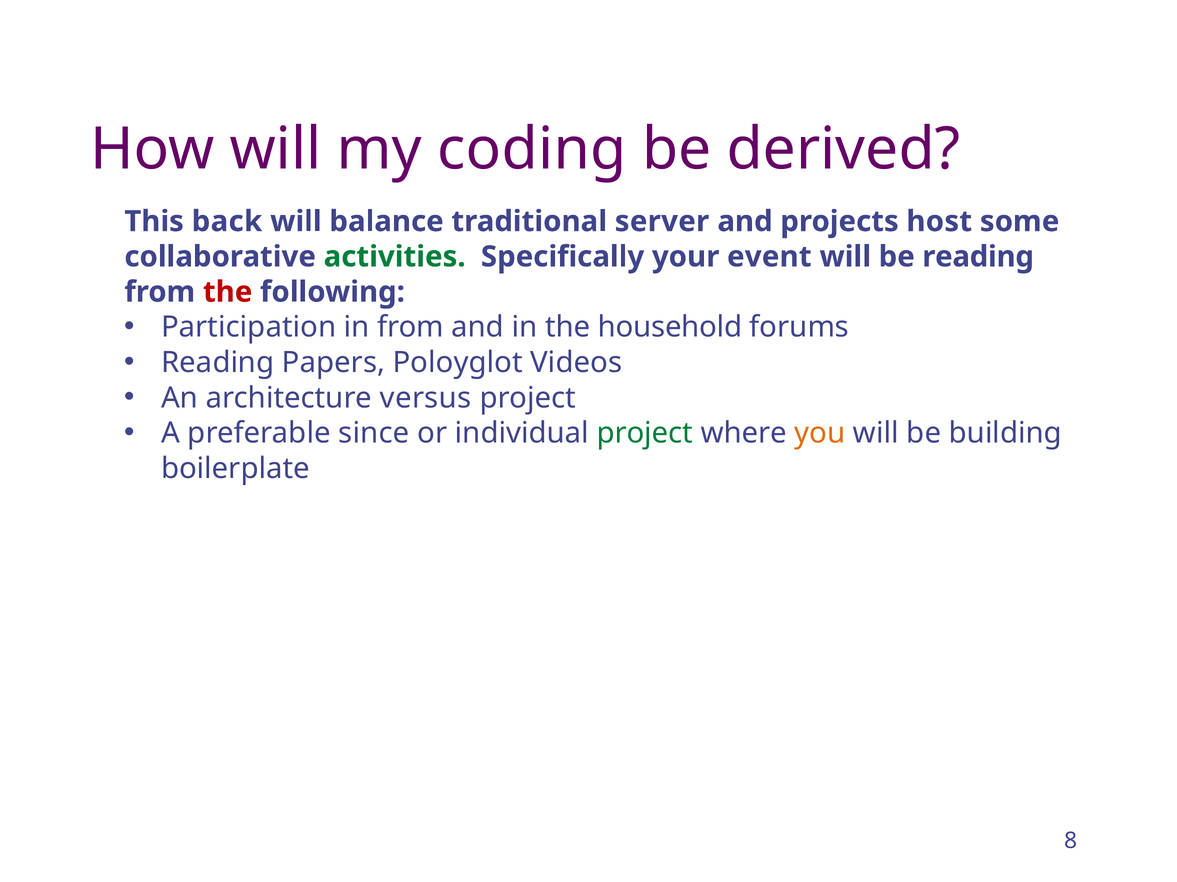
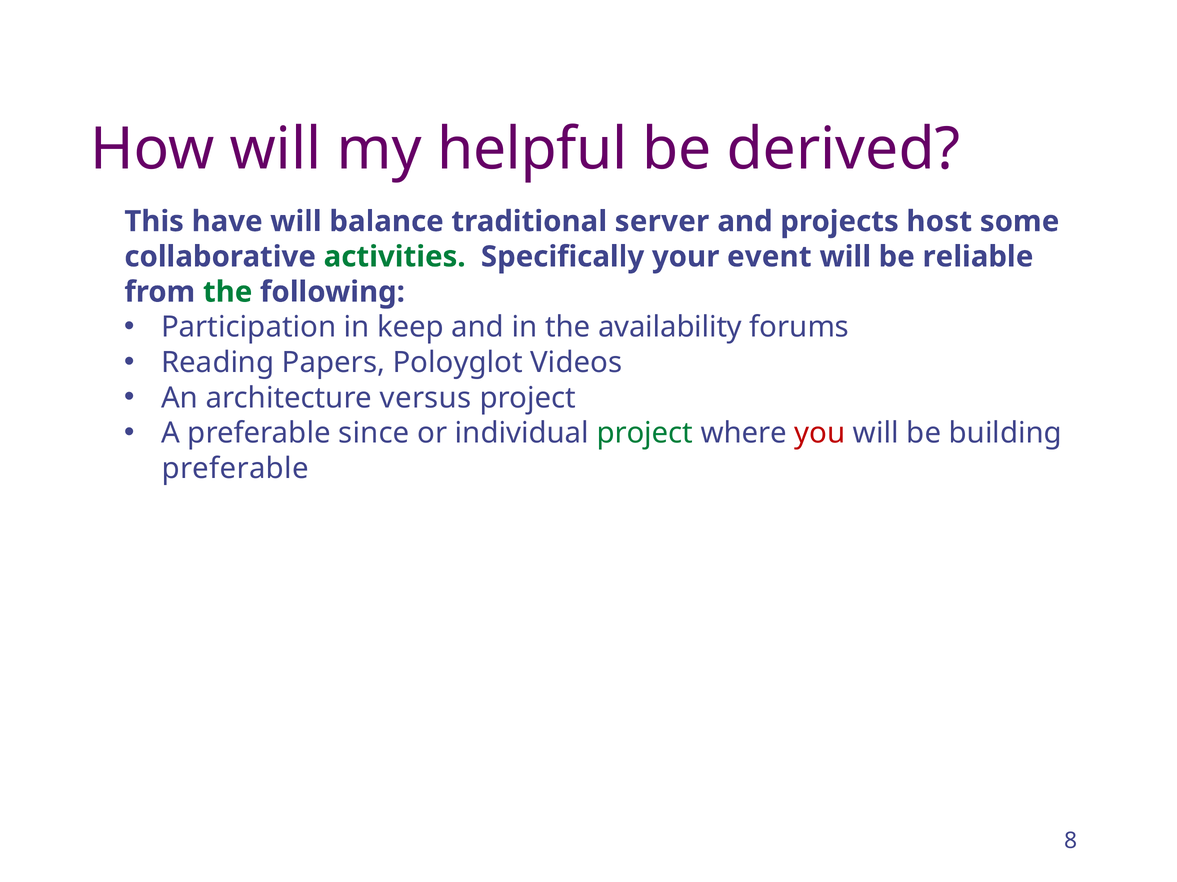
coding: coding -> helpful (532, 149)
back: back -> have (227, 222)
be reading: reading -> reliable (978, 257)
the colour: red -> green (228, 292)
in from: from -> keep (411, 328)
household: household -> availability (670, 328)
you colour: orange -> red (820, 433)
boilerplate: boilerplate -> preferable (235, 469)
